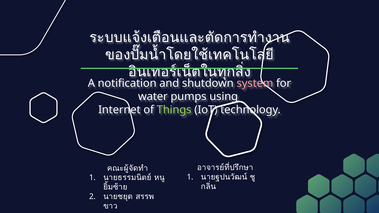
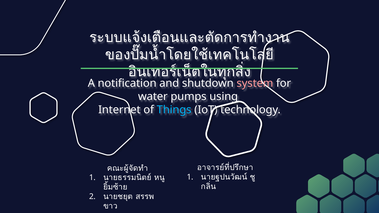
Things colour: light green -> light blue (174, 110)
